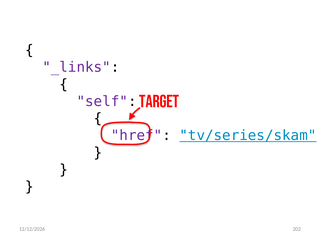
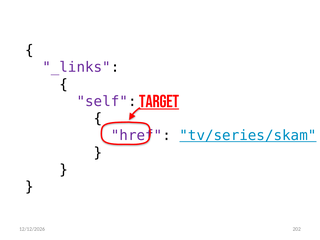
TARGET underline: none -> present (159, 101)
